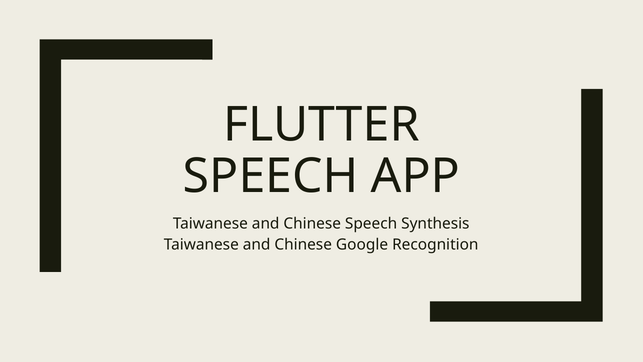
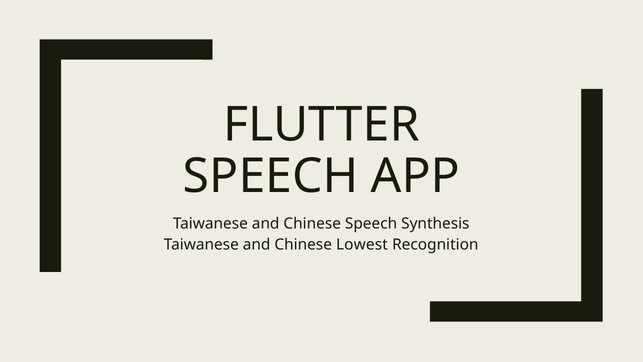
Google: Google -> Lowest (362, 244)
